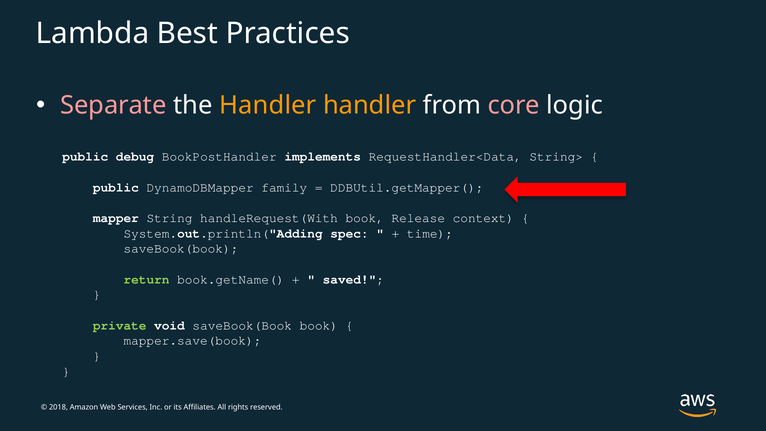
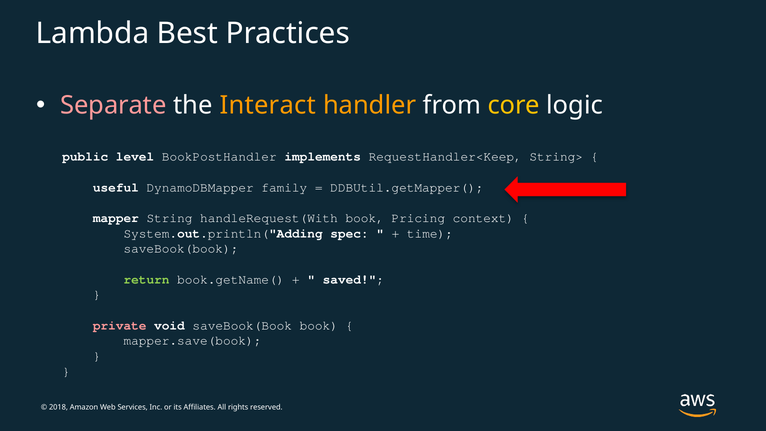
the Handler: Handler -> Interact (268, 106)
core colour: pink -> yellow (514, 106)
debug: debug -> level (135, 157)
RequestHandler<Data: RequestHandler<Data -> RequestHandler<Keep (445, 157)
public: public -> useful (116, 187)
Release: Release -> Pricing (418, 218)
private colour: light green -> pink (120, 325)
